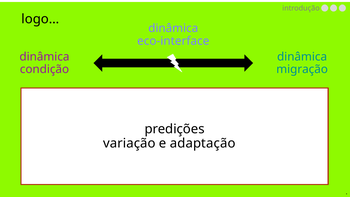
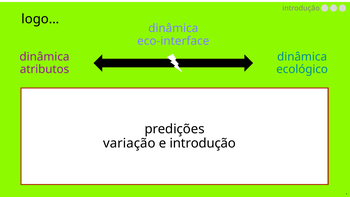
condição: condição -> atributos (44, 69)
migração: migração -> ecológico (302, 69)
e adaptação: adaptação -> introdução (203, 143)
